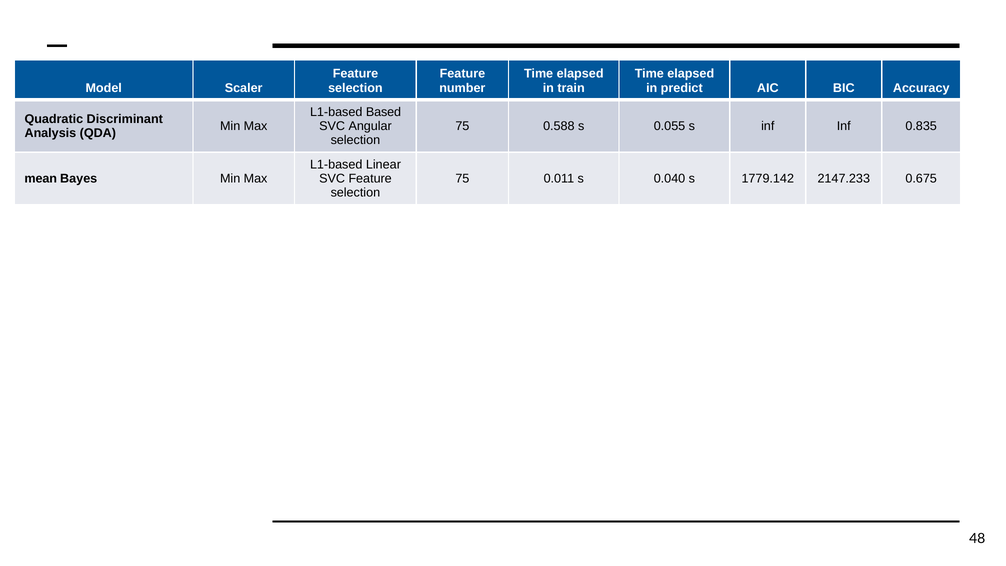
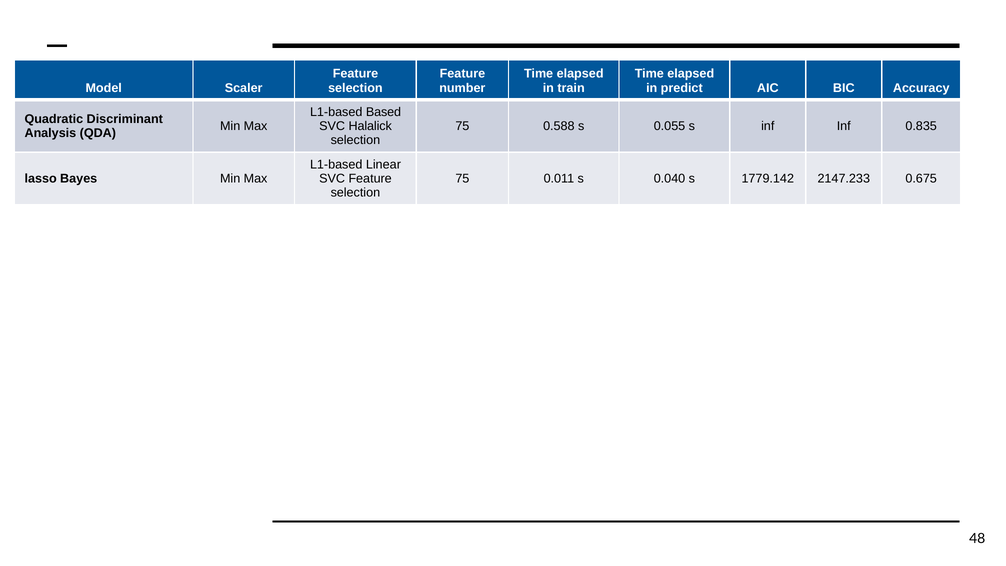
Angular: Angular -> Halalick (370, 126)
mean: mean -> lasso (41, 179)
